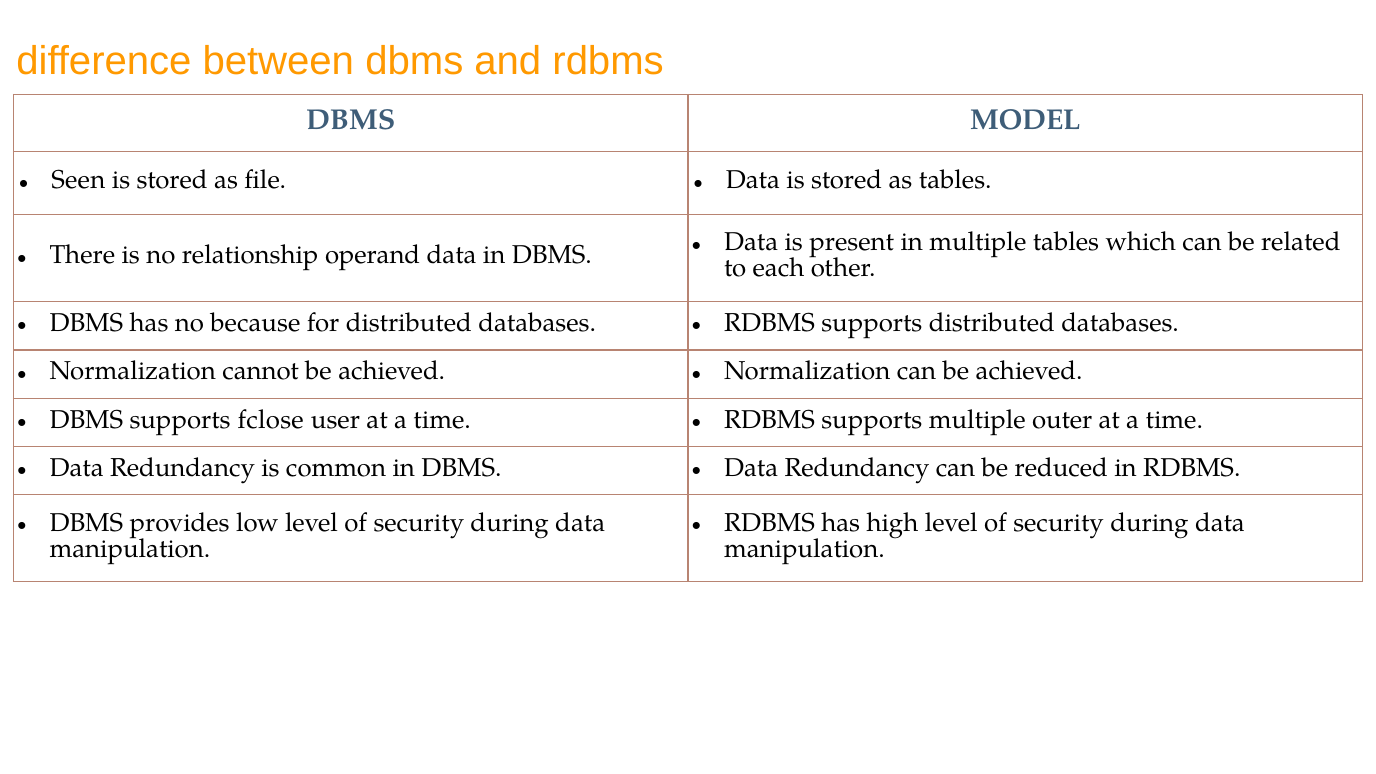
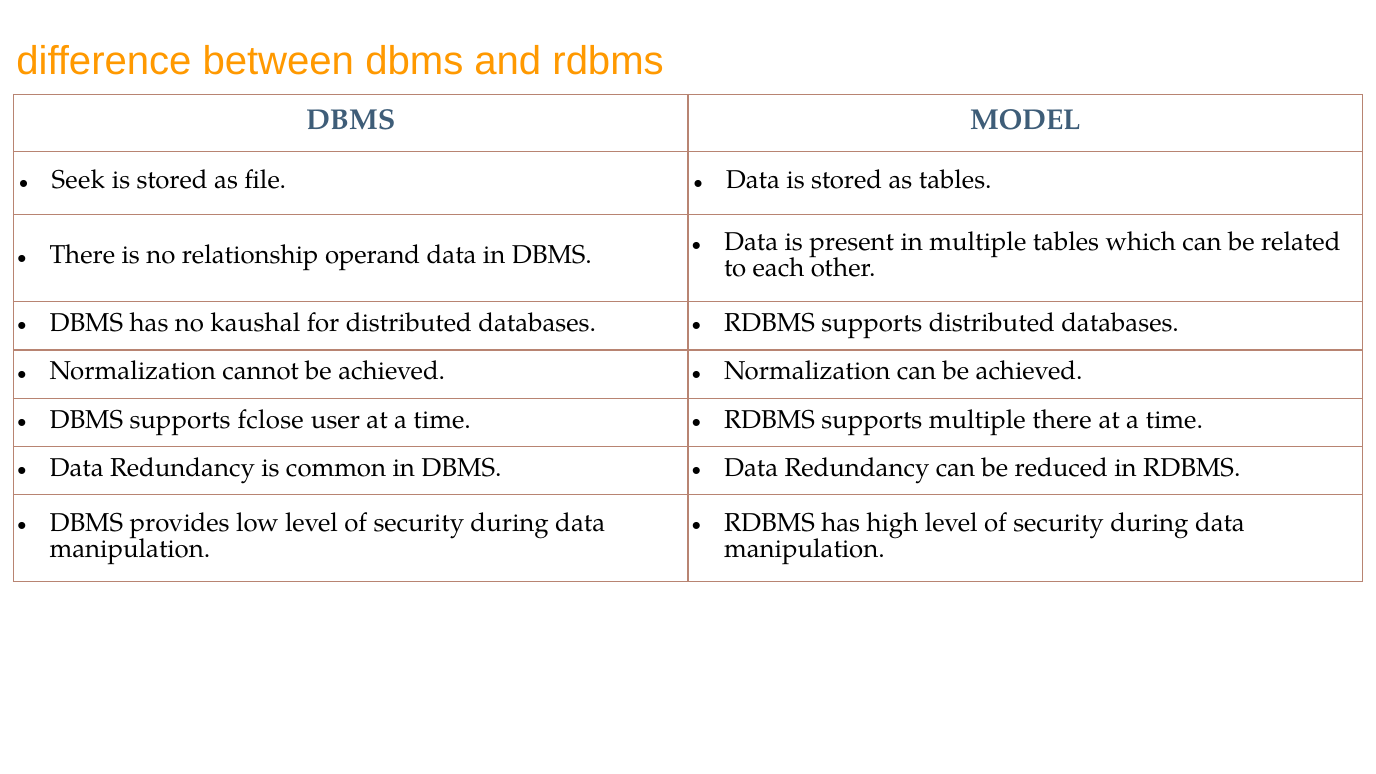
Seen: Seen -> Seek (78, 180)
because: because -> kaushal (255, 323)
multiple outer: outer -> there (1062, 420)
